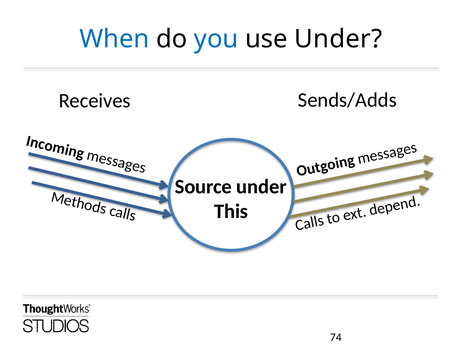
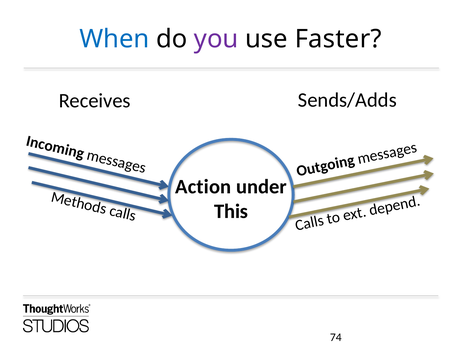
you colour: blue -> purple (216, 39)
use Under: Under -> Faster (338, 39)
Source: Source -> Action (203, 186)
